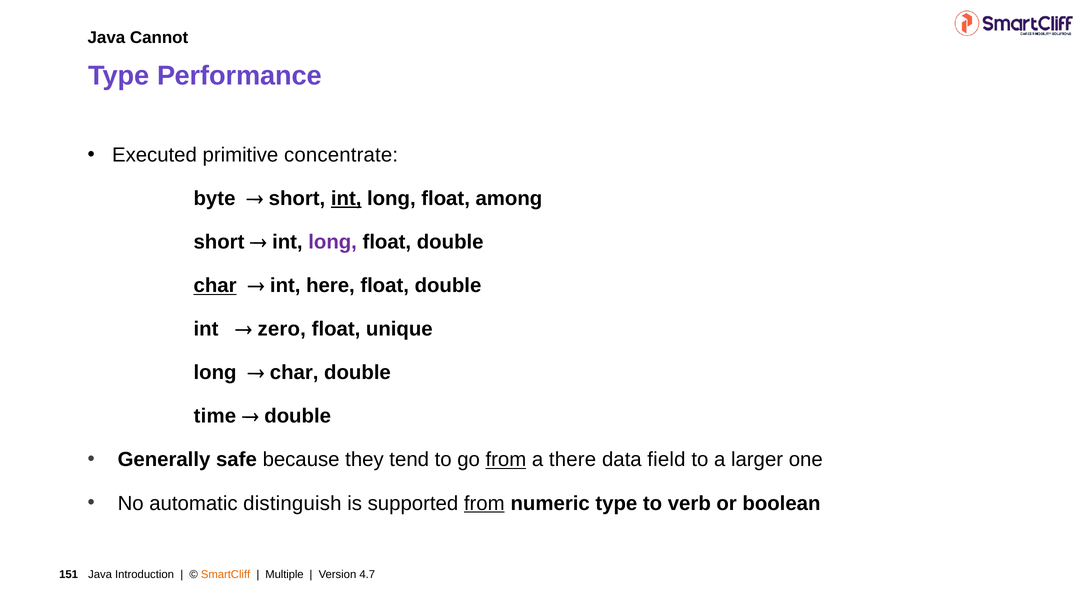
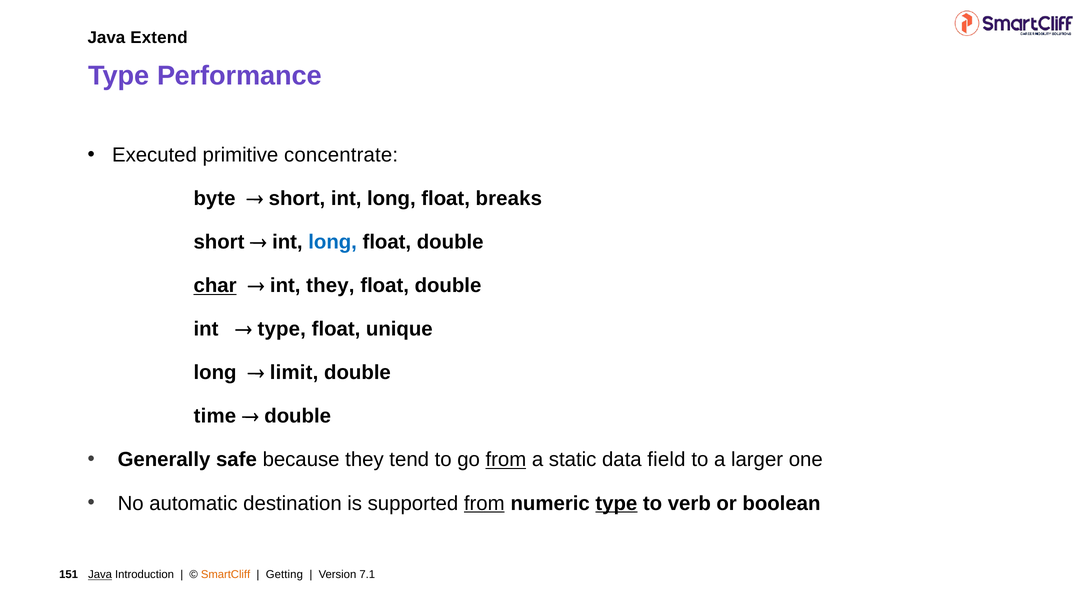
Cannot: Cannot -> Extend (159, 38)
int underline: present -> none (346, 198)
among: among -> breaks (509, 198)
long colour: purple -> blue (333, 242)
int here: here -> they (330, 285)
zero: zero -> type (282, 329)
char: char -> limit (294, 372)
there: there -> static (573, 459)
distinguish: distinguish -> destination (292, 503)
type underline: none -> present (616, 503)
Java underline: none -> present (100, 574)
Multiple: Multiple -> Getting (284, 574)
4.7: 4.7 -> 7.1 (367, 574)
